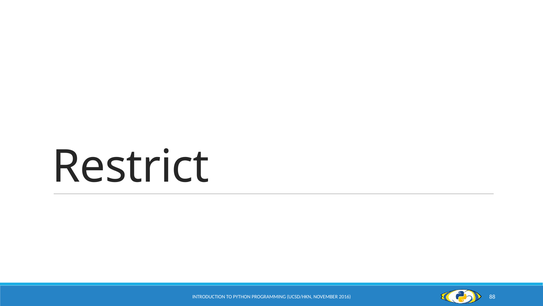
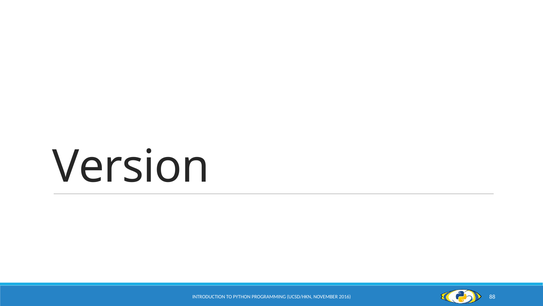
Restrict: Restrict -> Version (131, 166)
